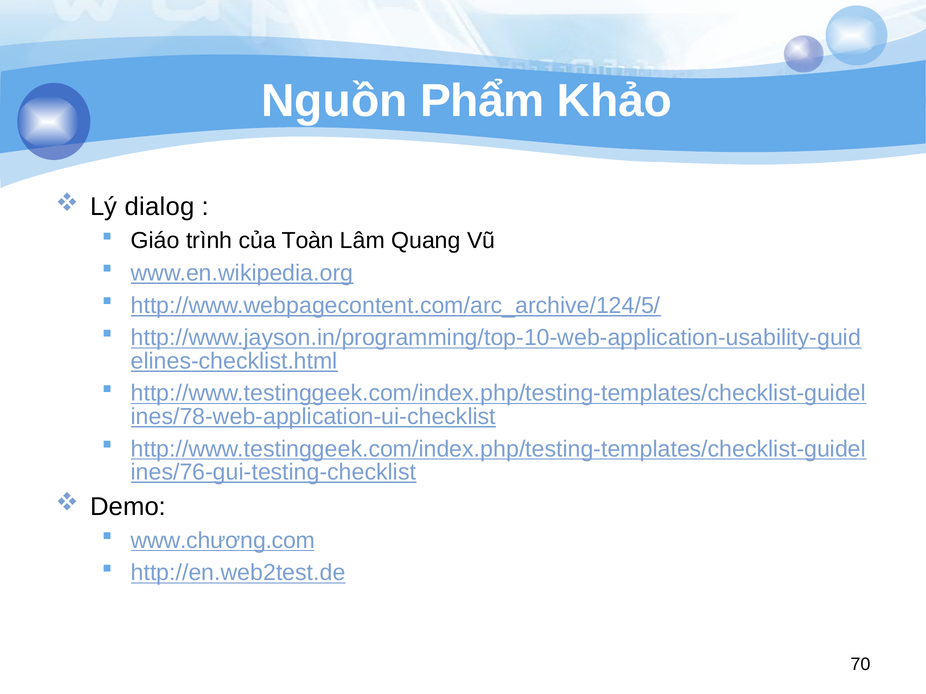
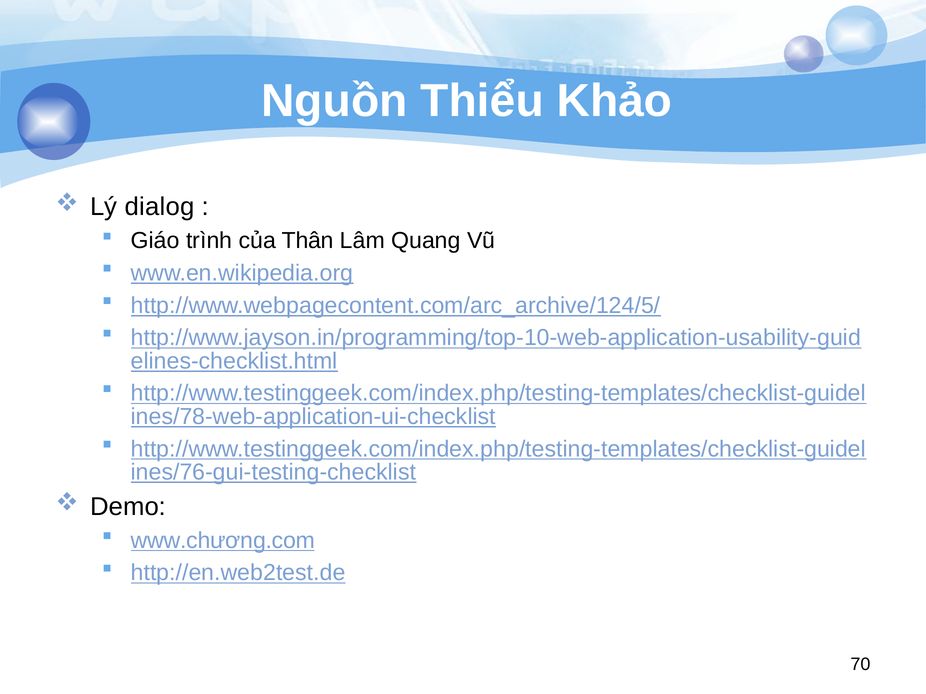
Phẩm: Phẩm -> Thiểu (482, 101)
Toàn: Toàn -> Thân (308, 241)
